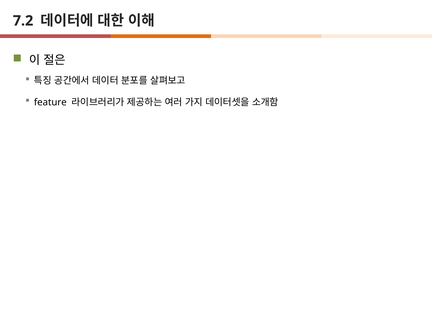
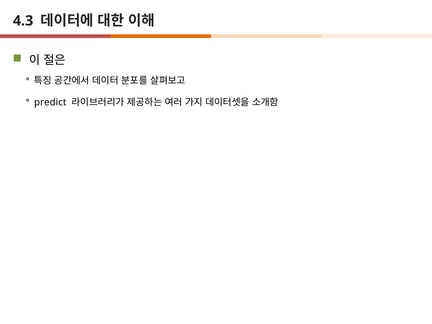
7.2: 7.2 -> 4.3 (23, 21)
feature: feature -> predict (50, 102)
